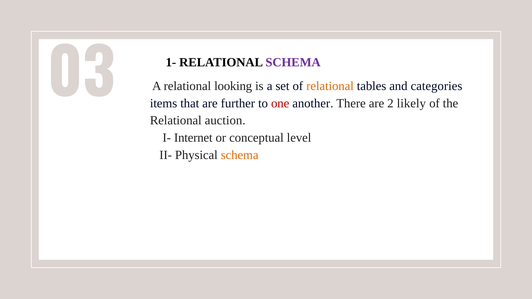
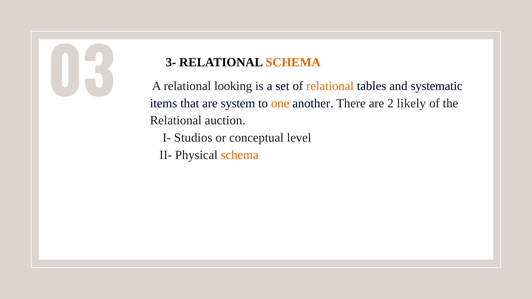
1-: 1- -> 3- (171, 62)
SCHEMA colour: purple -> orange (293, 62)
categories: categories -> systematic (437, 86)
further: further -> system (238, 103)
one colour: red -> orange (280, 103)
Internet: Internet -> Studios (193, 138)
